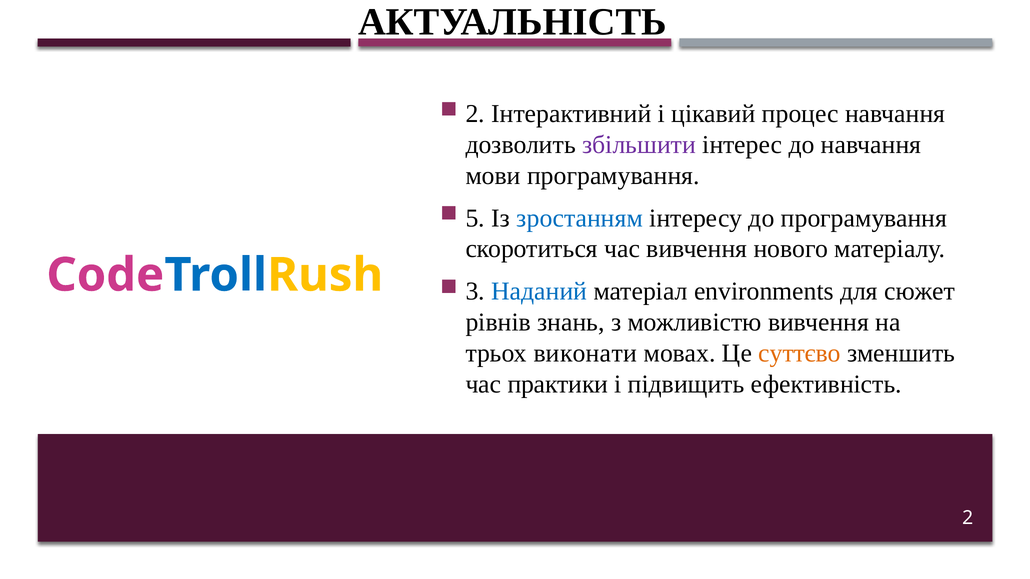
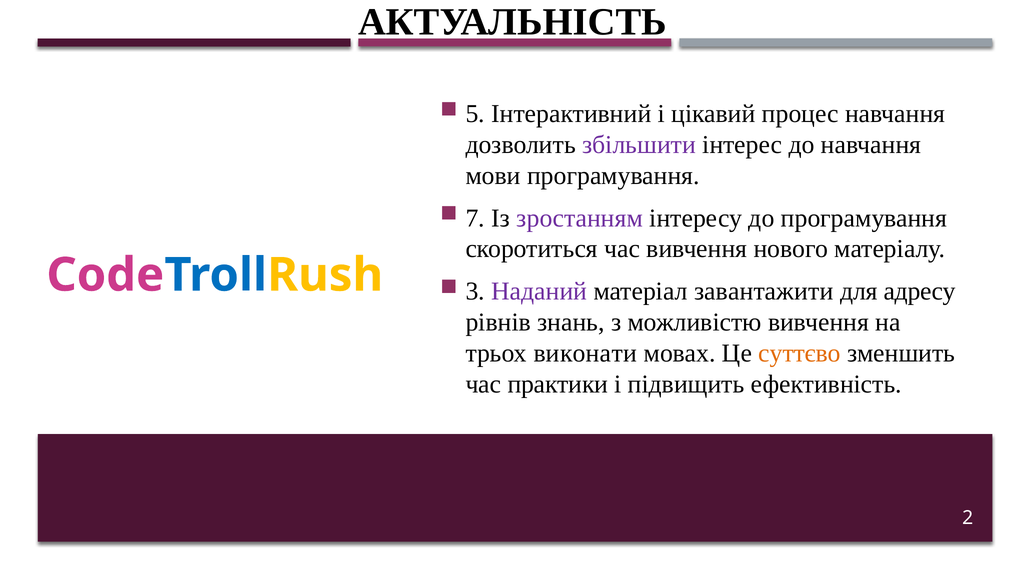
2: 2 -> 5 (475, 114)
5: 5 -> 7 (475, 218)
зростанням colour: blue -> purple (580, 218)
Наданий colour: blue -> purple (539, 292)
environments: environments -> завантажити (764, 292)
сюжет: сюжет -> адресу (920, 292)
